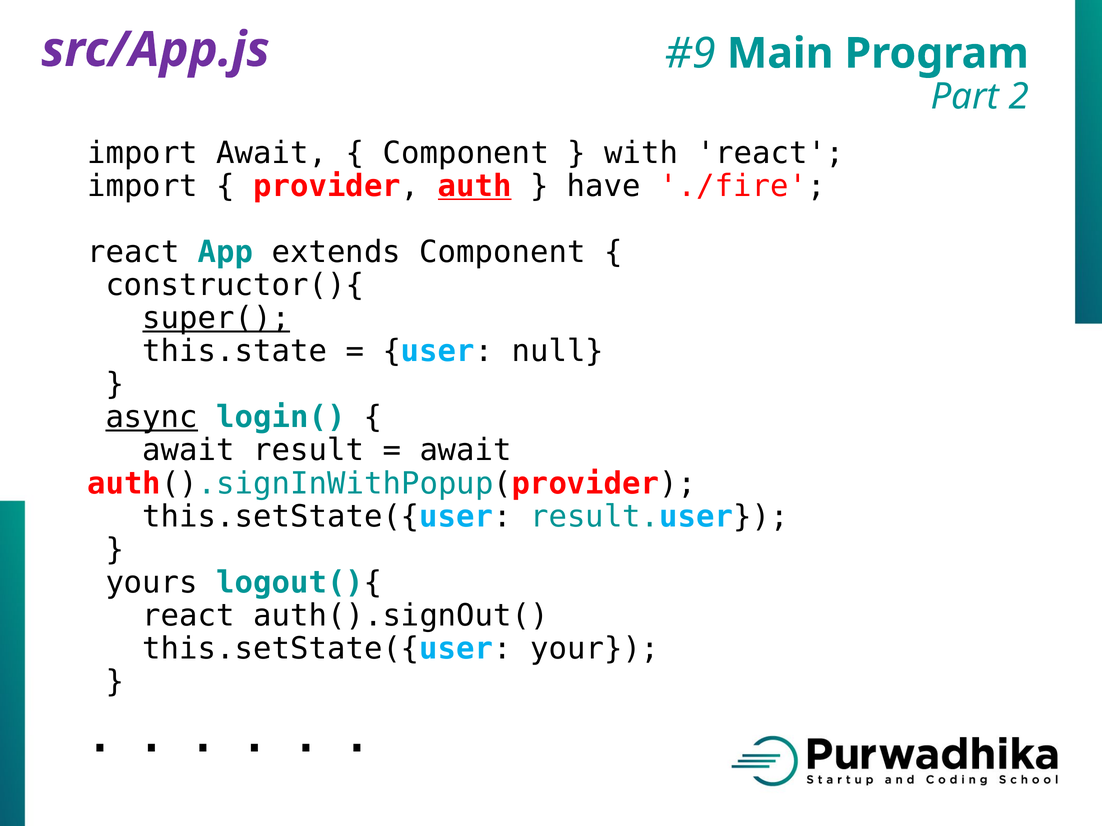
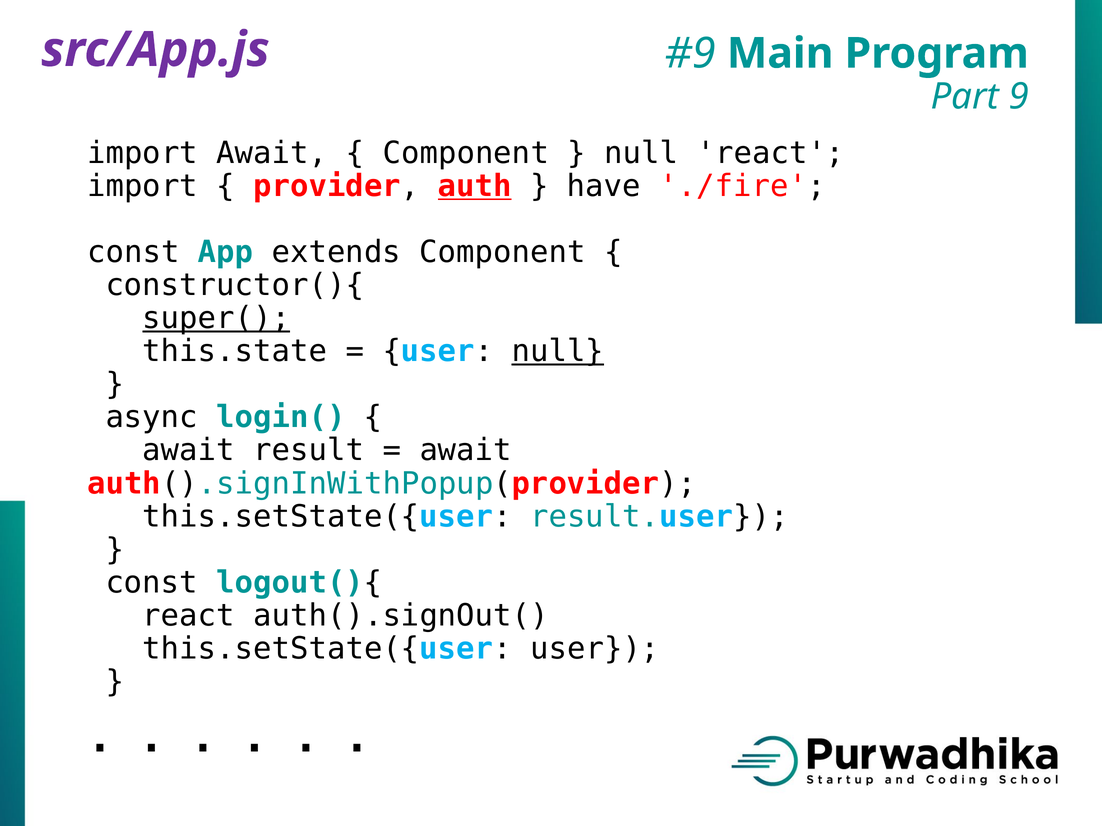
2: 2 -> 9 (1019, 97)
with: with -> null (641, 153)
react: react -> const (133, 252)
null underline: none -> present (558, 351)
async underline: present -> none (152, 418)
yours: yours -> const (152, 583)
this.setState({user your: your -> user (595, 649)
